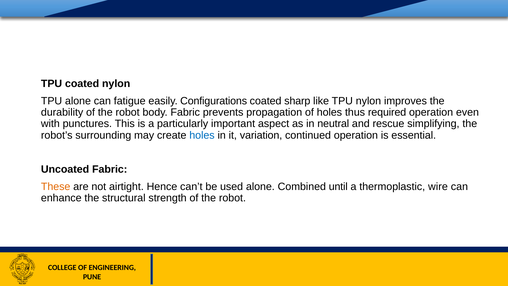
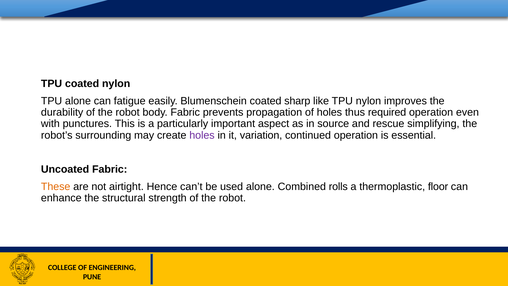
Configurations: Configurations -> Blumenschein (214, 101)
neutral: neutral -> source (333, 124)
holes colour: blue -> purple (202, 135)
until: until -> rolls (338, 186)
wire: wire -> floor (438, 186)
